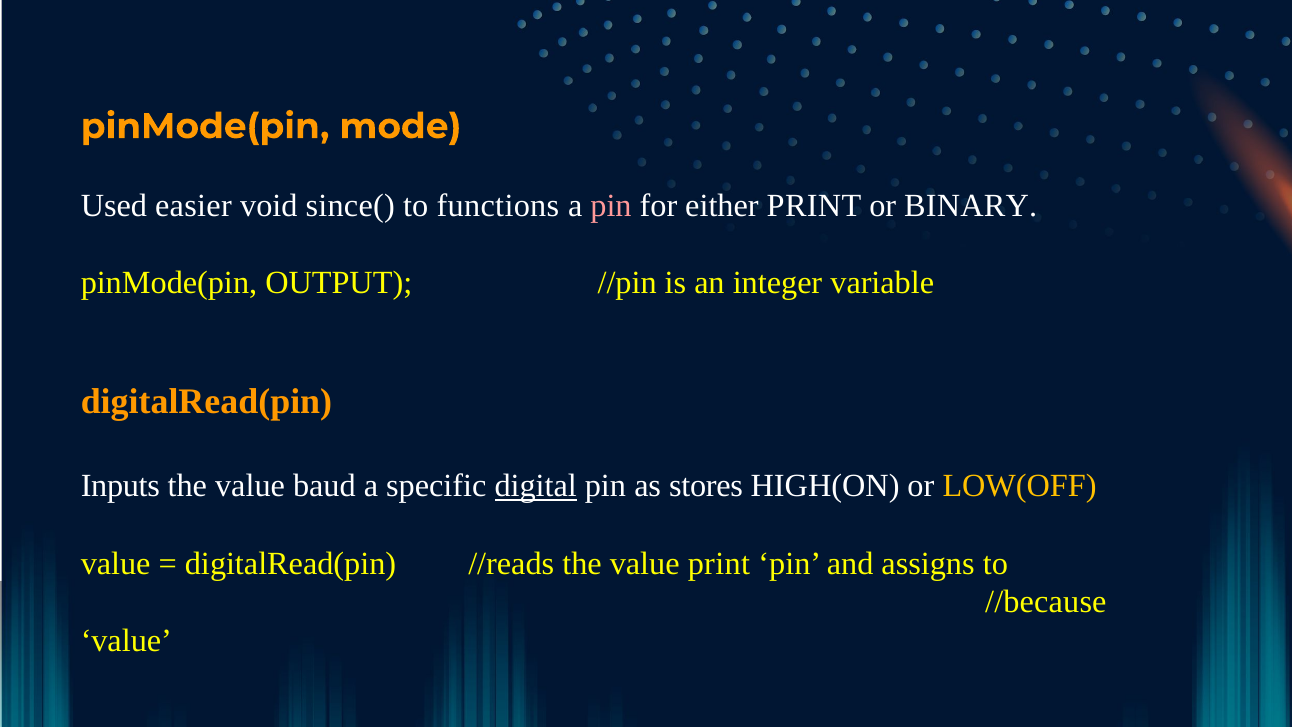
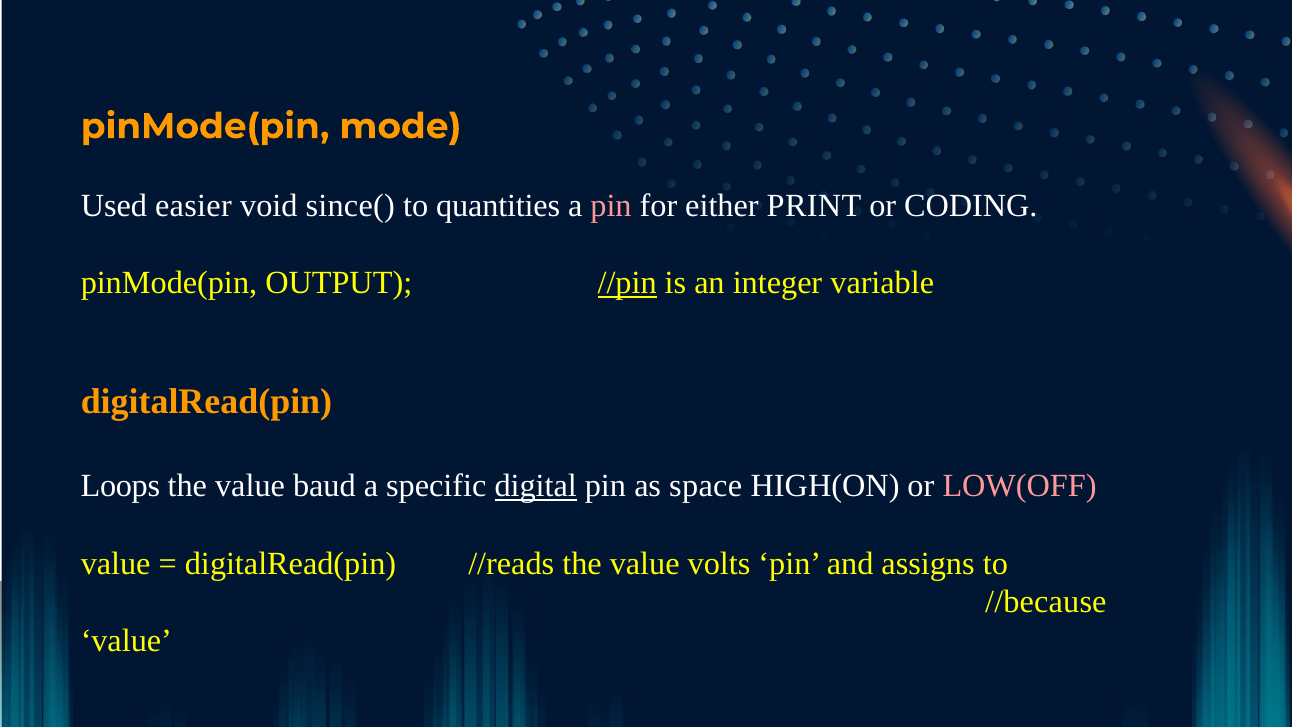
functions: functions -> quantities (498, 206)
BINARY: BINARY -> CODING (971, 206)
//pin underline: none -> present (627, 283)
Inputs: Inputs -> Loops (120, 486)
stores: stores -> space (706, 486)
LOW(OFF colour: yellow -> pink (1020, 486)
value print: print -> volts (719, 563)
